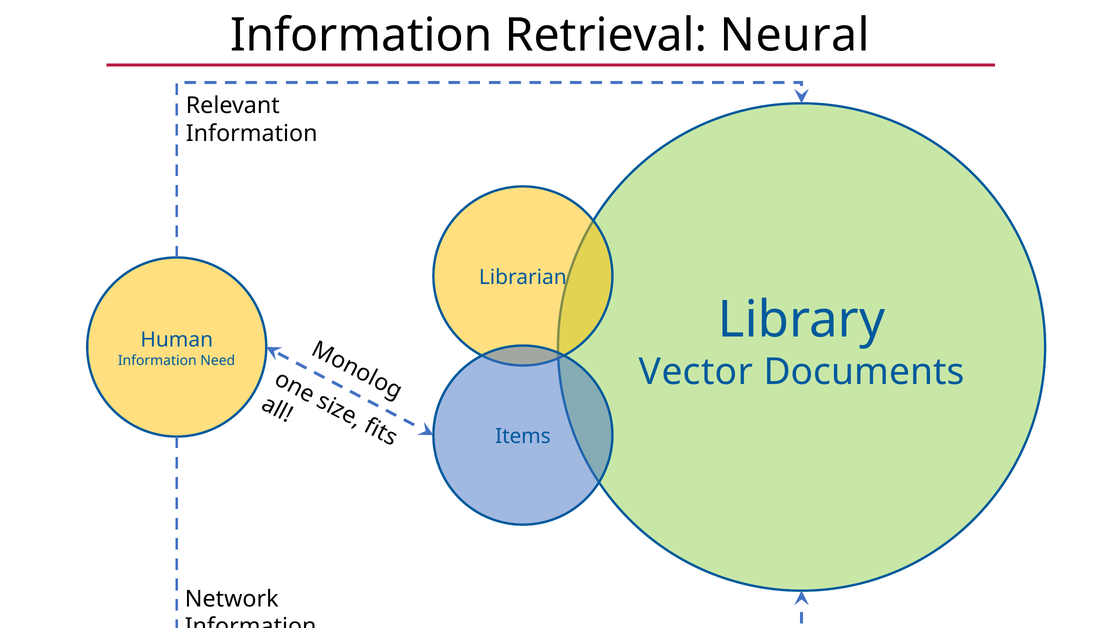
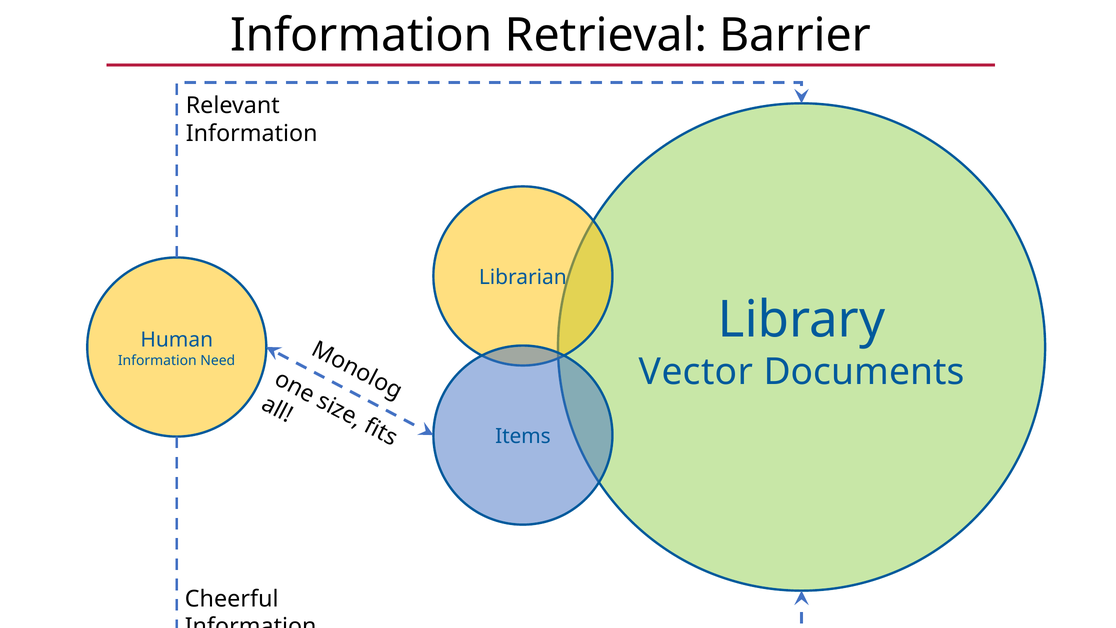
Neural: Neural -> Barrier (795, 35)
Network: Network -> Cheerful (232, 599)
